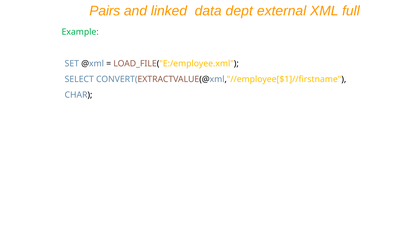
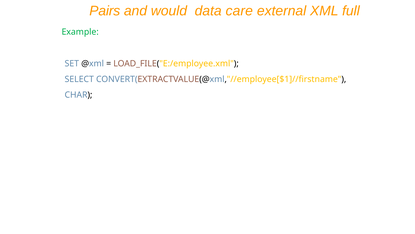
linked: linked -> would (169, 11)
dept: dept -> care (239, 11)
